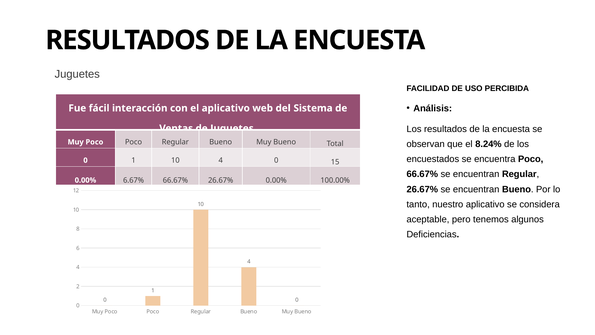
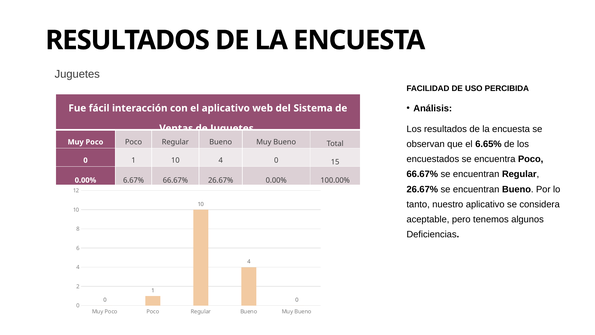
8.24%: 8.24% -> 6.65% (488, 144)
